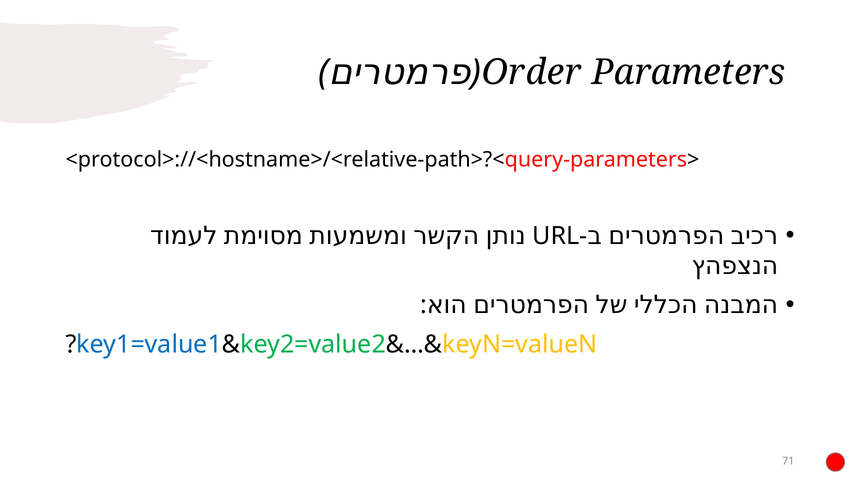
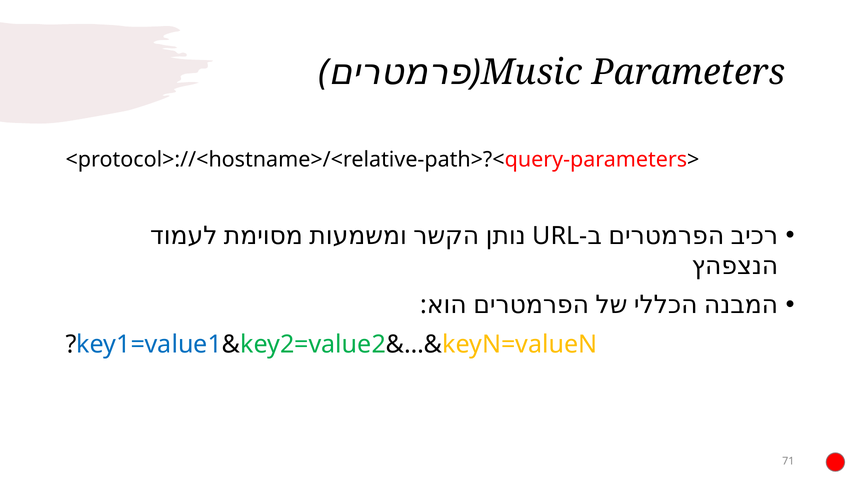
Order: Order -> Music (532, 72)
